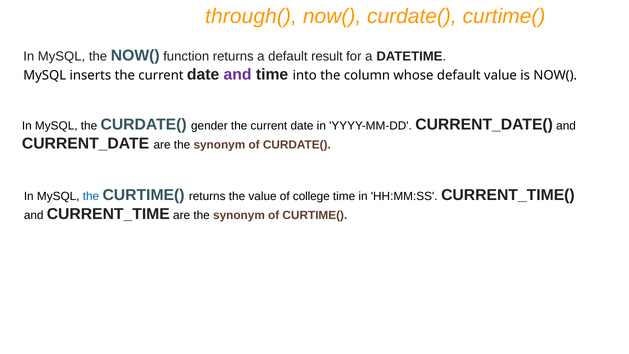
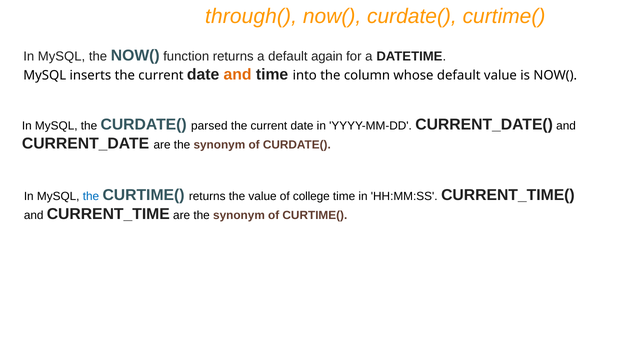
result: result -> again (327, 57)
and colour: purple -> orange (238, 75)
gender: gender -> parsed (209, 126)
